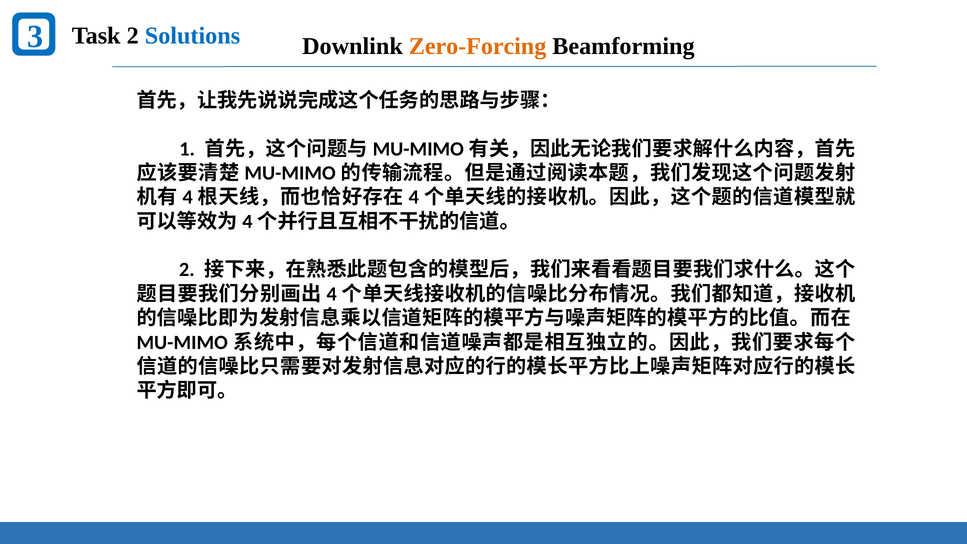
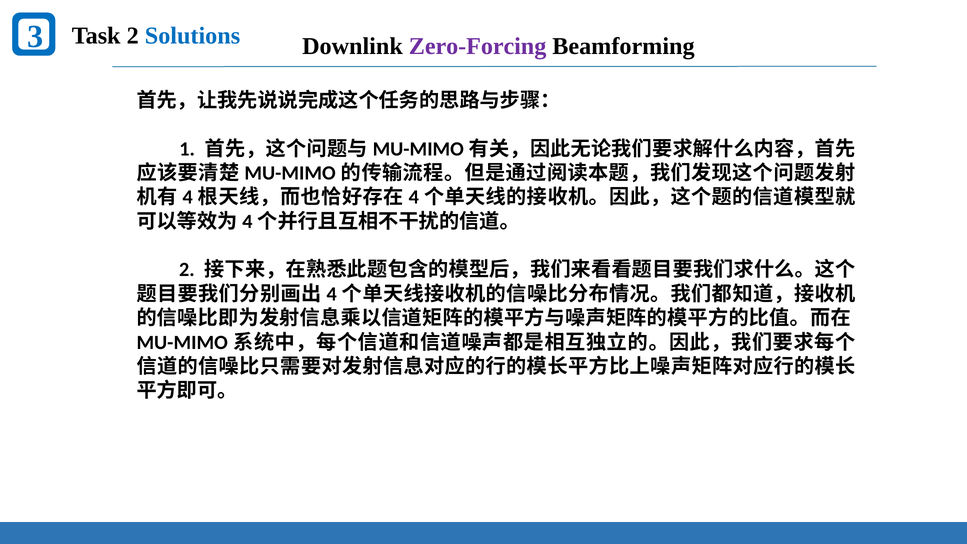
Zero-Forcing colour: orange -> purple (478, 46)
